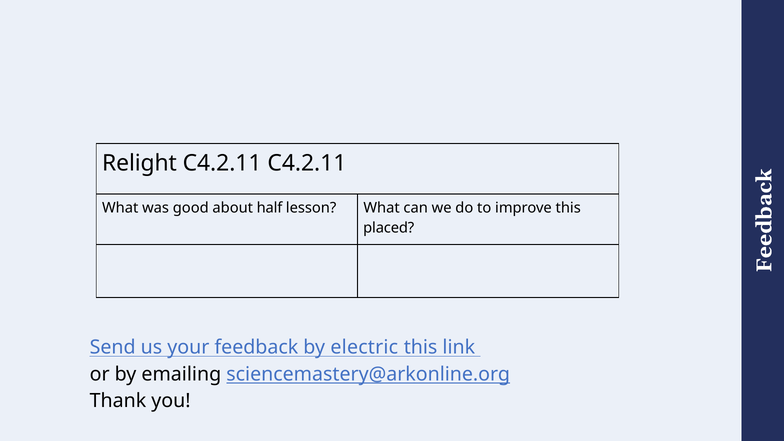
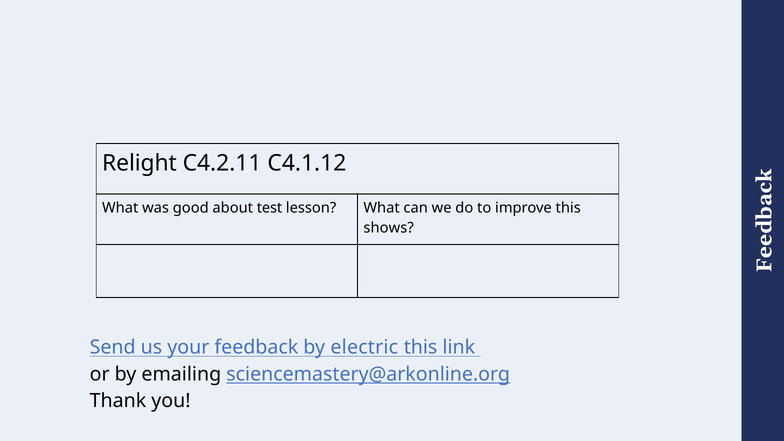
C4.2.11 C4.2.11: C4.2.11 -> C4.1.12 (307, 163)
half: half -> test (270, 208)
placed: placed -> shows (389, 228)
